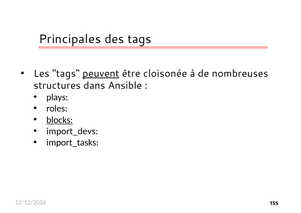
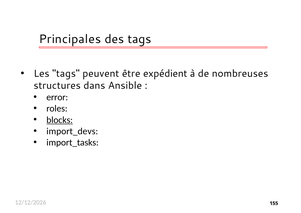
peuvent underline: present -> none (101, 73)
cloisonée: cloisonée -> expédient (165, 73)
plays: plays -> error (57, 97)
